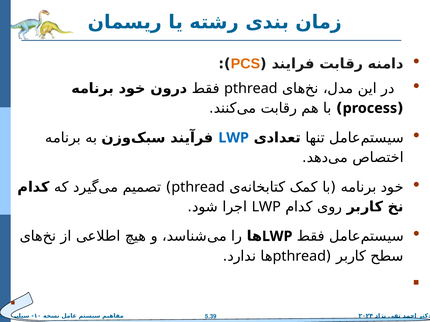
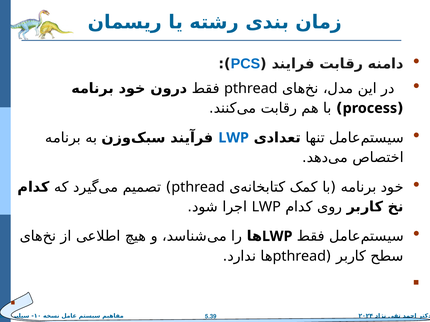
PCS colour: orange -> blue (245, 64)
